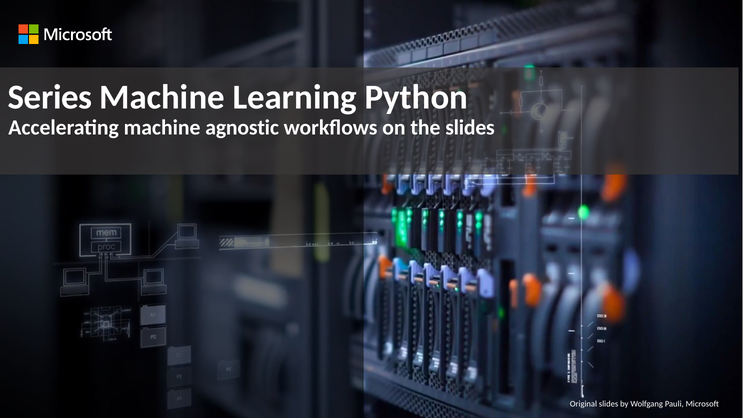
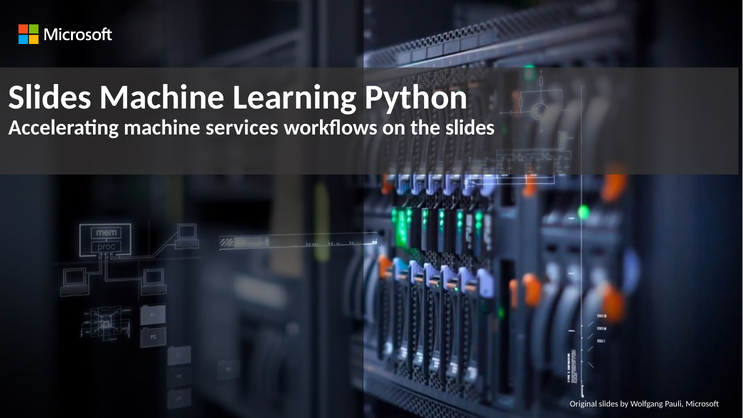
Series: Series -> Slides (50, 97)
agnostic: agnostic -> services (242, 128)
